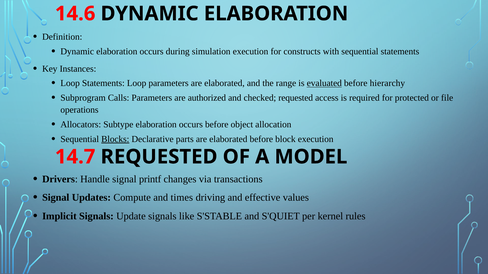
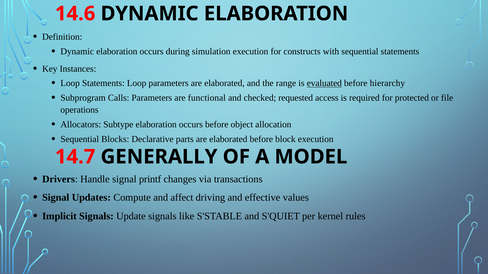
authorized: authorized -> functional (207, 98)
Blocks underline: present -> none (115, 139)
14.7 REQUESTED: REQUESTED -> GENERALLY (159, 157)
times: times -> affect (182, 198)
